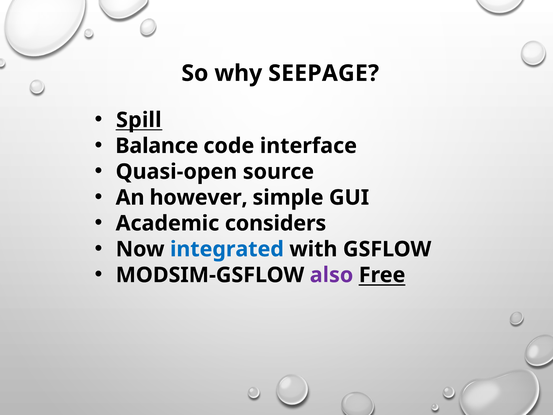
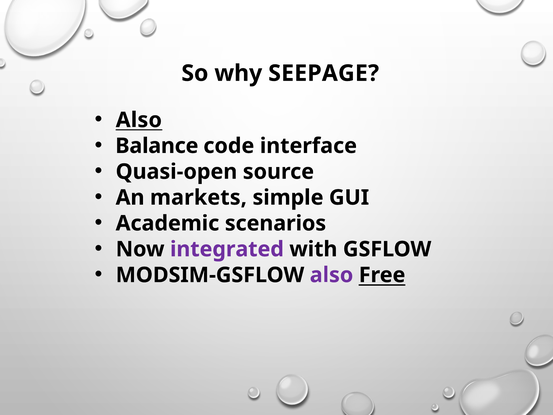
Spill: Spill -> Also (139, 120)
however: however -> markets (198, 197)
considers: considers -> scenarios (275, 223)
integrated colour: blue -> purple (227, 249)
